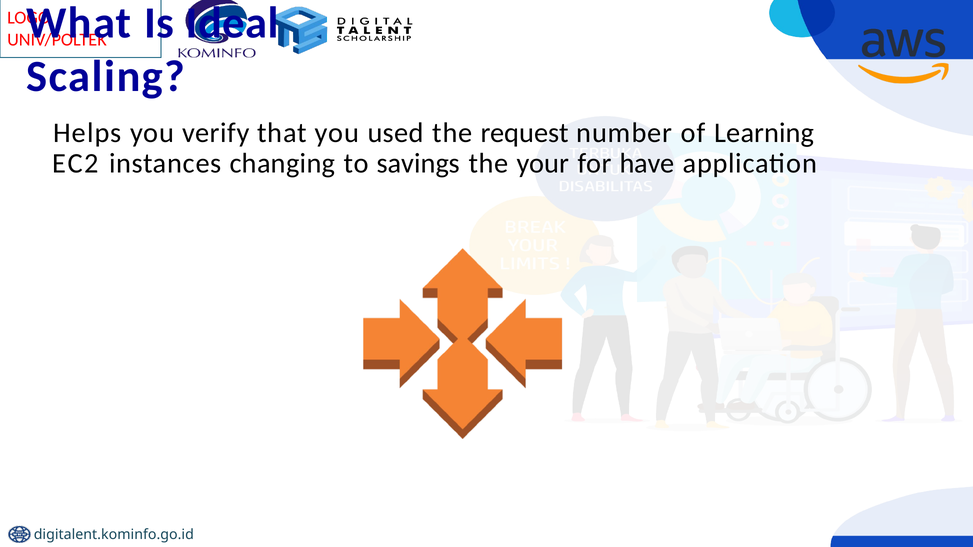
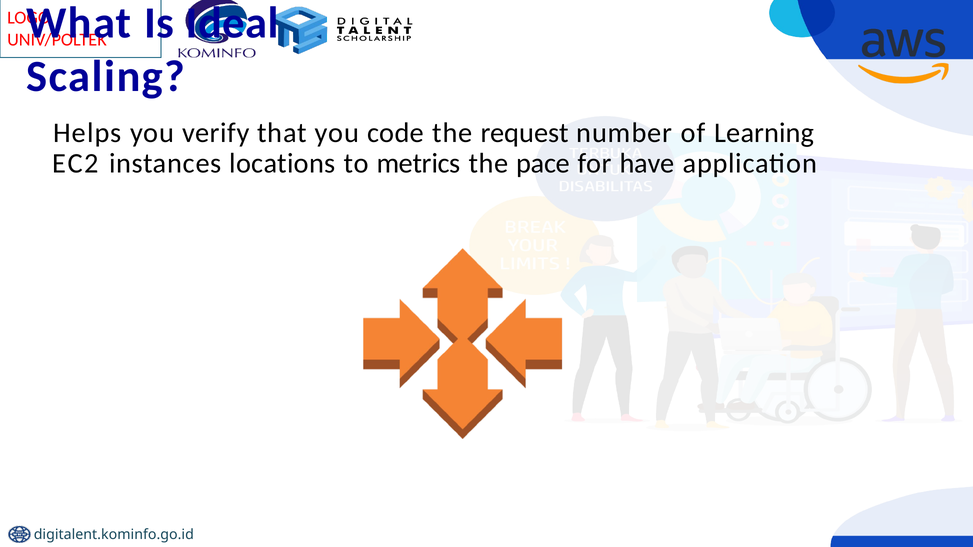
used: used -> code (396, 133)
changing: changing -> locations (282, 163)
savings: savings -> metrics (419, 163)
your: your -> pace (543, 163)
